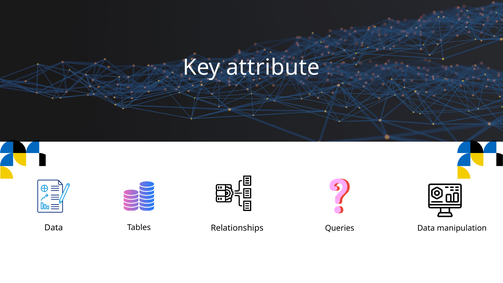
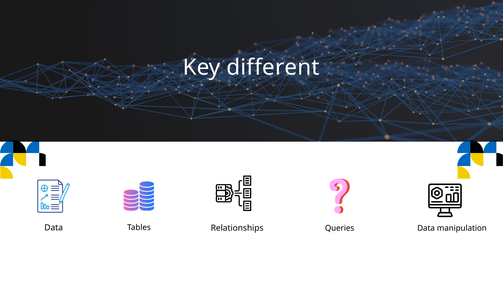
attribute: attribute -> different (273, 67)
